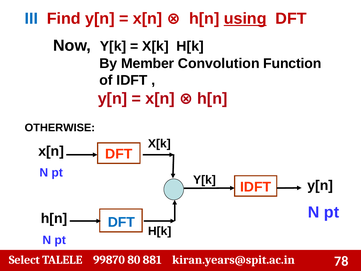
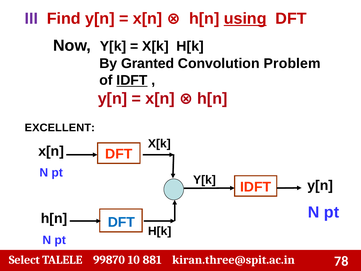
III colour: blue -> purple (31, 19)
Member: Member -> Granted (148, 63)
Function: Function -> Problem (292, 63)
IDFT underline: none -> present (132, 80)
OTHERWISE: OTHERWISE -> EXCELLENT (60, 128)
80: 80 -> 10 (134, 260)
kiran.years@spit.ac.in: kiran.years@spit.ac.in -> kiran.three@spit.ac.in (233, 260)
